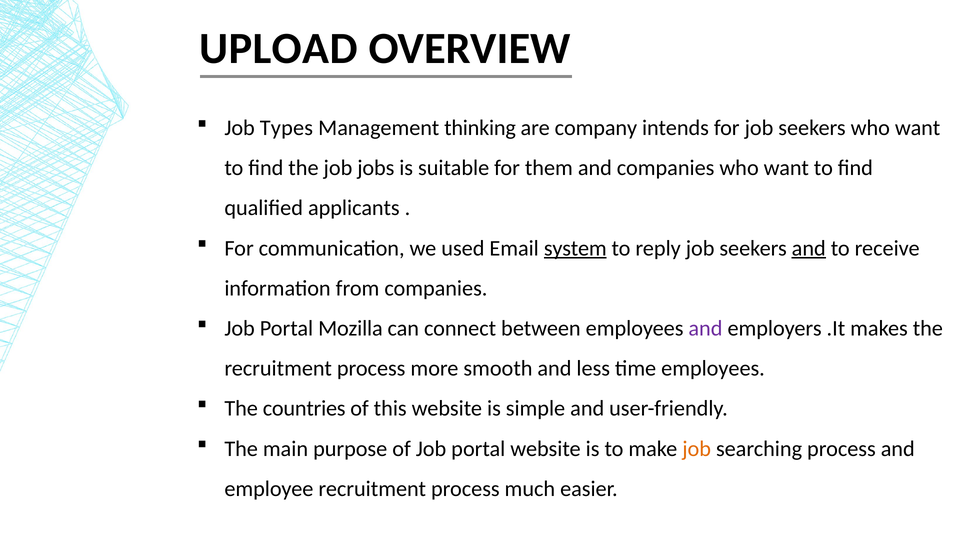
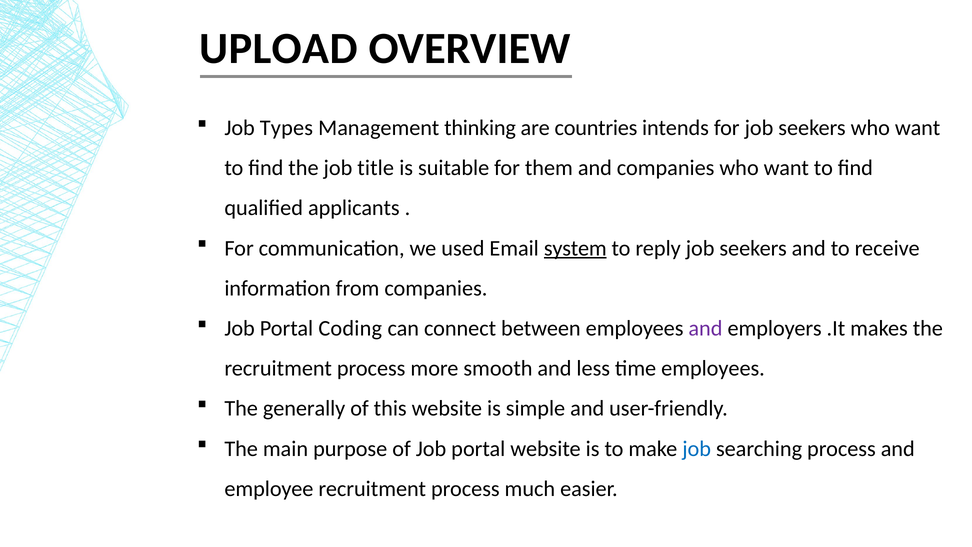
company: company -> countries (596, 128)
jobs: jobs -> title (376, 168)
and underline: present -> none (809, 248)
Mozilla: Mozilla -> Coding (350, 328)
countries: countries -> generally (304, 408)
job colour: orange -> blue (697, 448)
